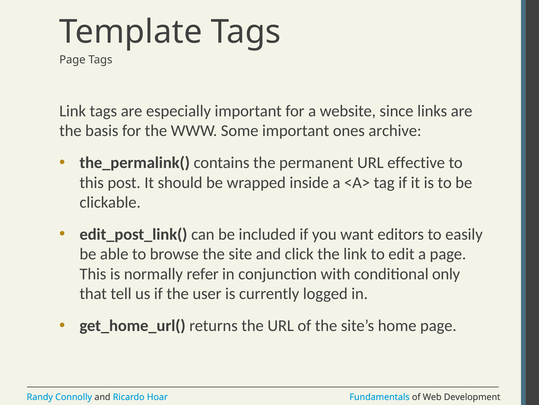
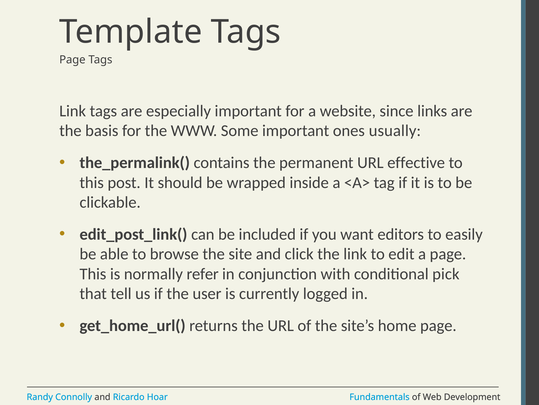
archive: archive -> usually (395, 130)
only: only -> pick (446, 273)
